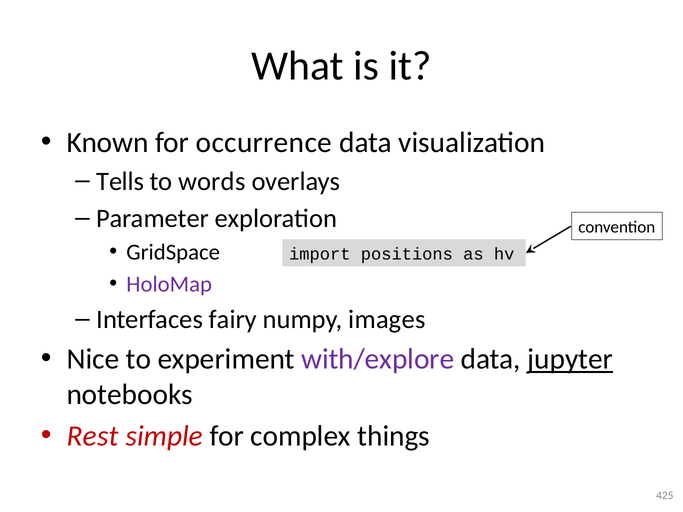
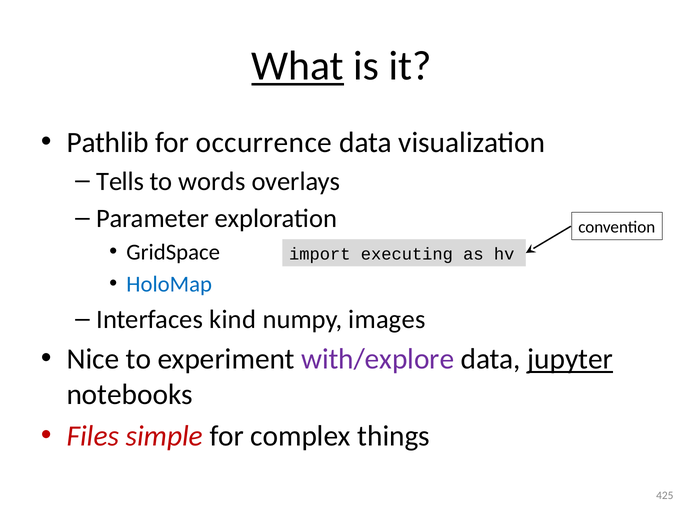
What underline: none -> present (298, 66)
Known: Known -> Pathlib (108, 143)
positions: positions -> executing (407, 254)
HoloMap colour: purple -> blue (169, 284)
fairy: fairy -> kind (233, 320)
Rest: Rest -> Files (93, 436)
